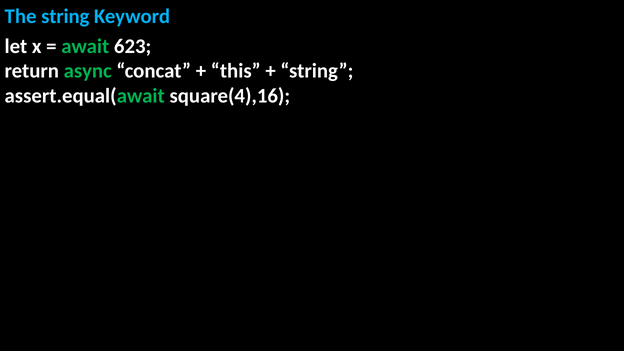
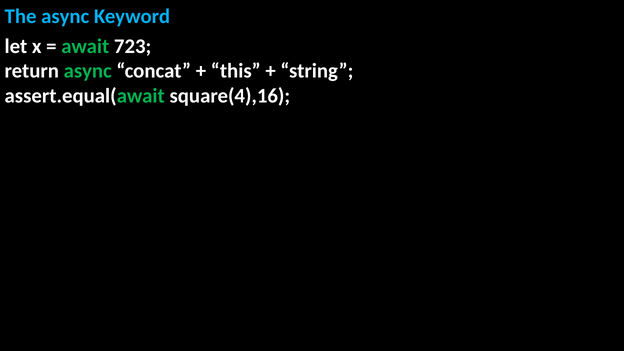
The string: string -> async (65, 16)
623: 623 -> 723 (133, 46)
